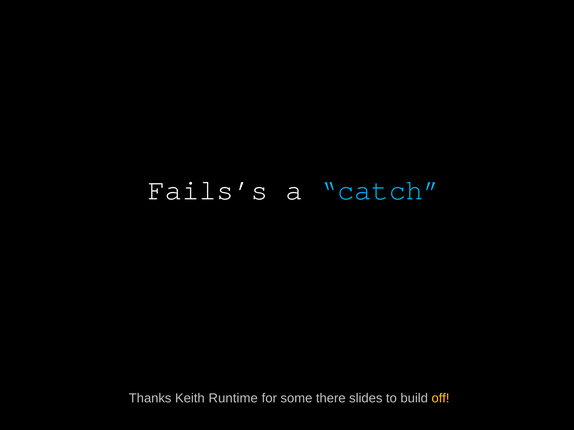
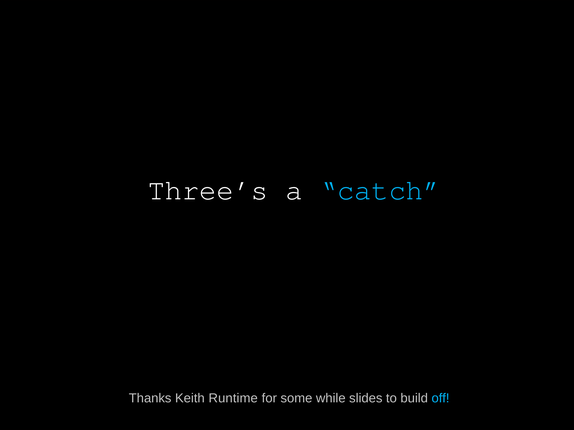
Fails’s: Fails’s -> Three’s (208, 190)
there: there -> while (331, 399)
off colour: yellow -> light blue (441, 399)
